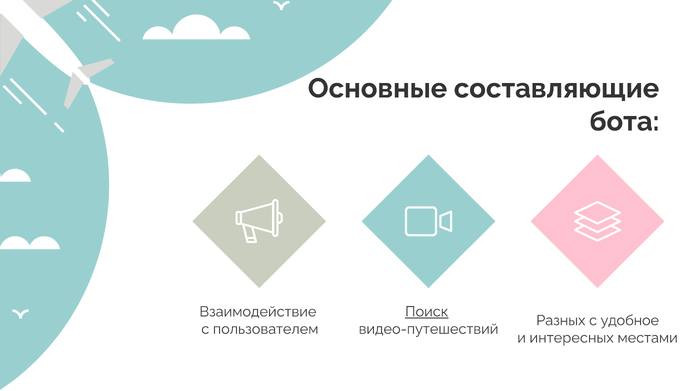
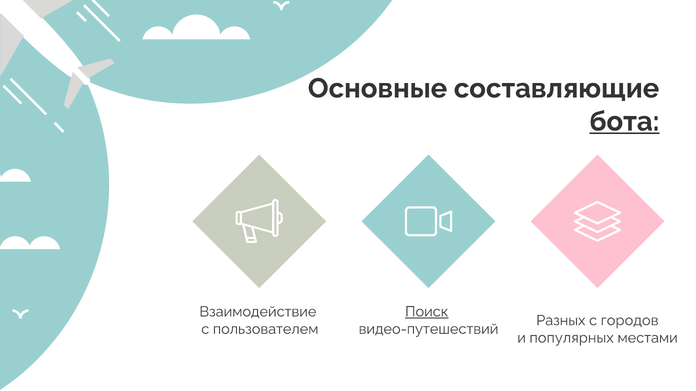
бота underline: none -> present (624, 122)
удобное: удобное -> городов (630, 321)
интересных: интересных -> популярных (572, 338)
